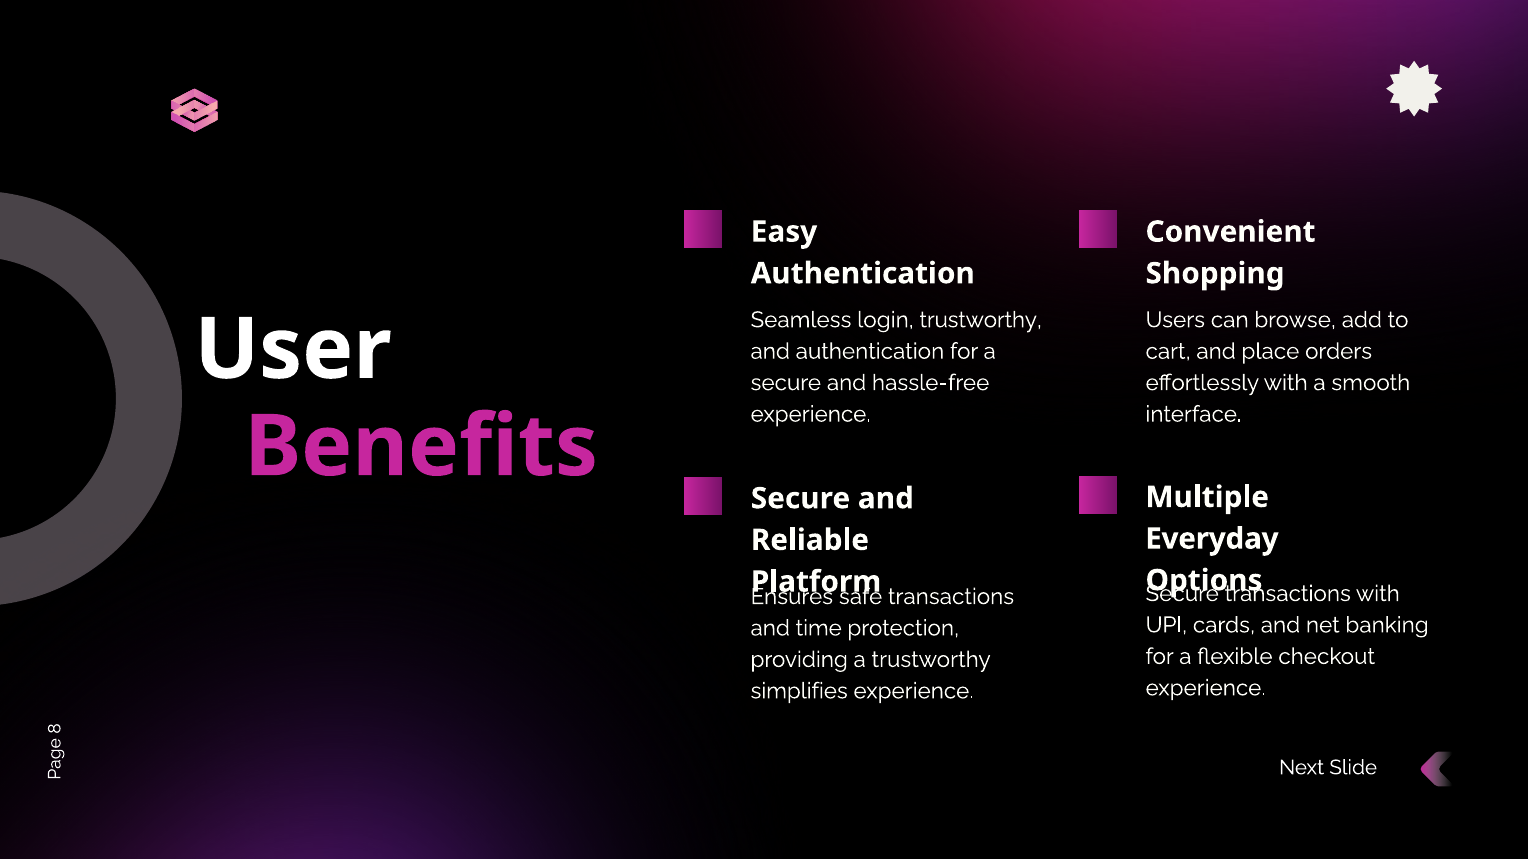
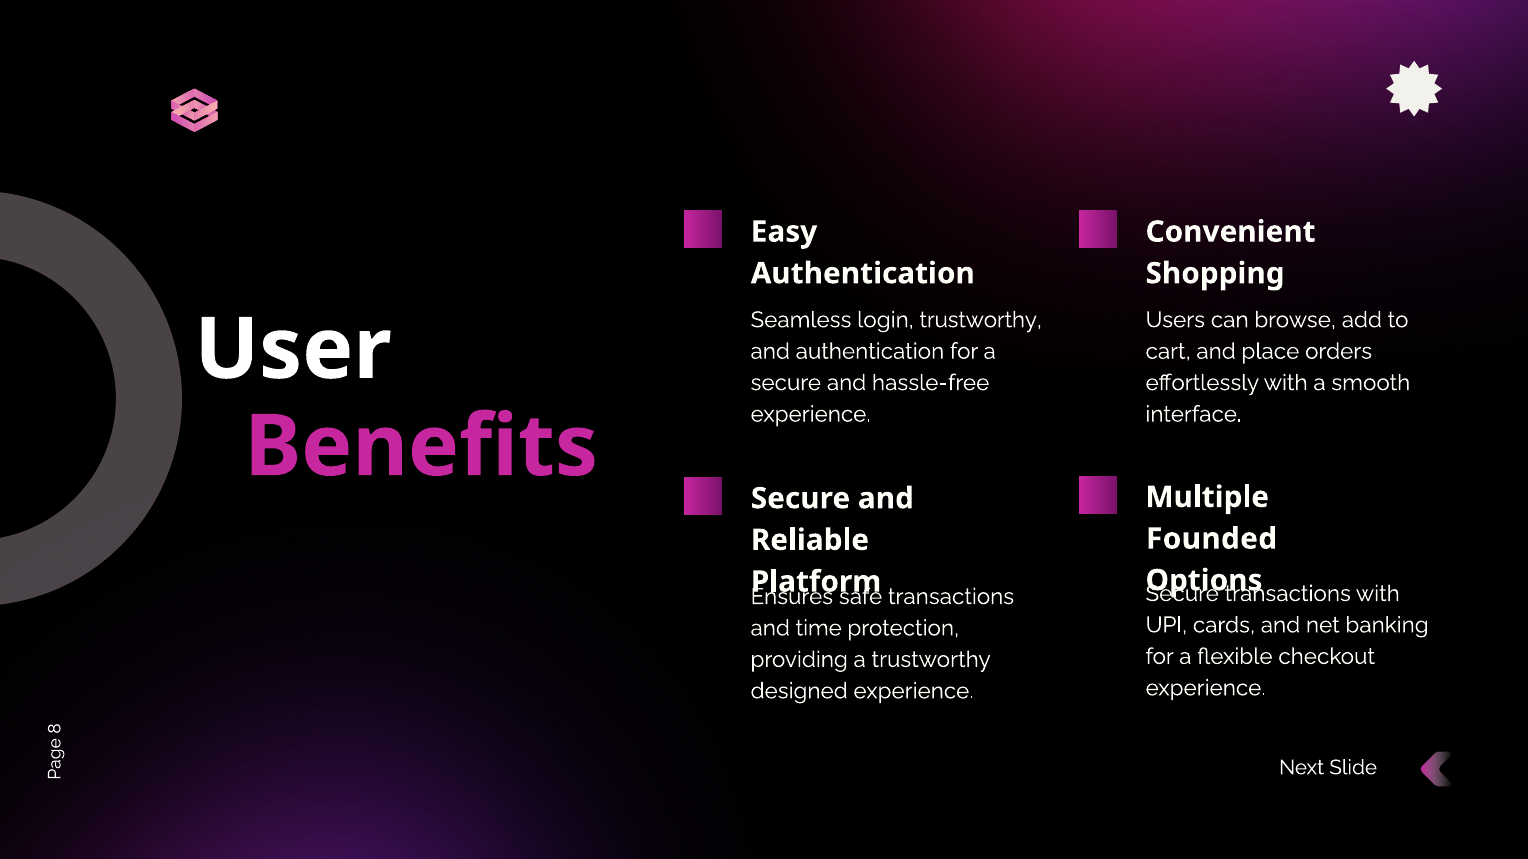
Everyday: Everyday -> Founded (1212, 539)
simplifies: simplifies -> designed (799, 691)
